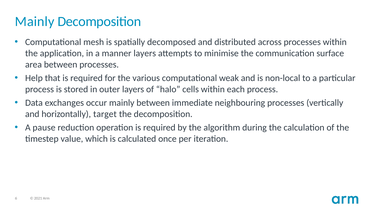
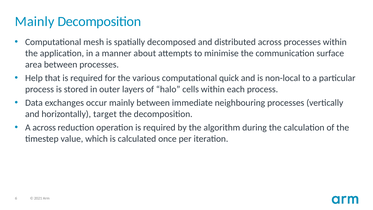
manner layers: layers -> about (145, 53)
weak: weak -> quick (229, 78)
A pause: pause -> across (44, 127)
